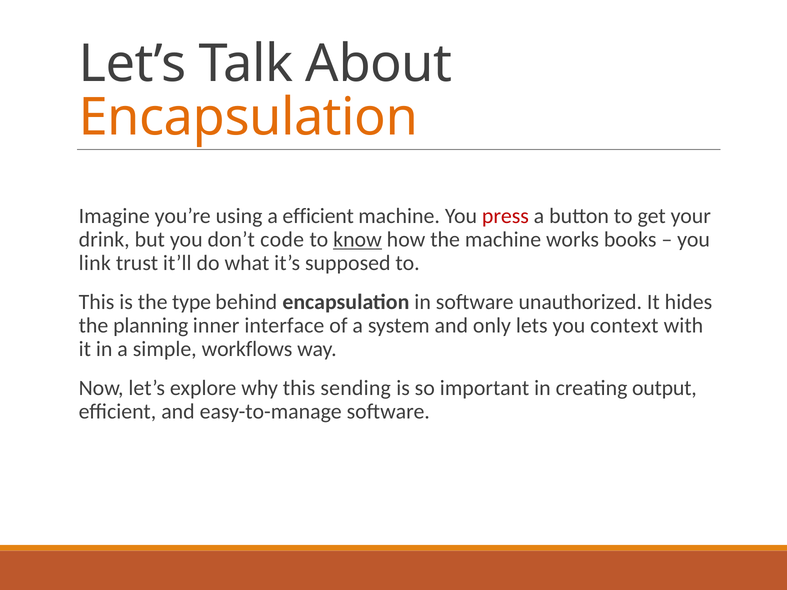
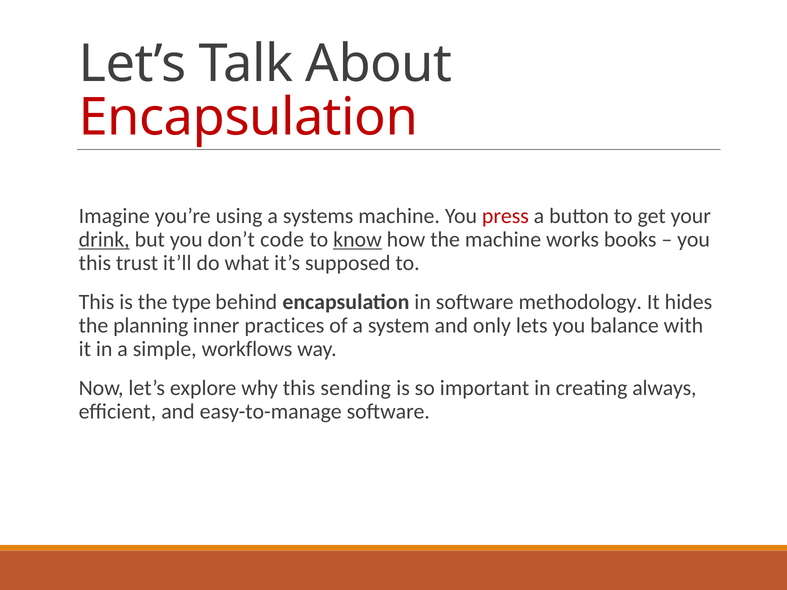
Encapsulation colour: orange -> red (248, 118)
a efficient: efficient -> systems (318, 216)
drink underline: none -> present (104, 240)
link: link -> this (95, 263)
unauthorized: unauthorized -> methodology (580, 302)
interface: interface -> practices (284, 326)
context: context -> balance (624, 326)
output: output -> always (664, 388)
